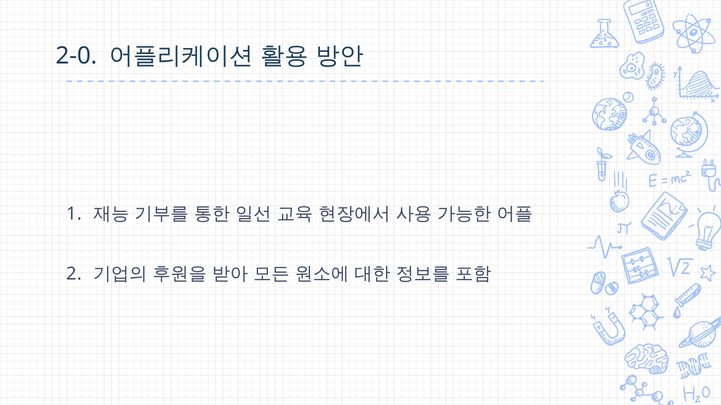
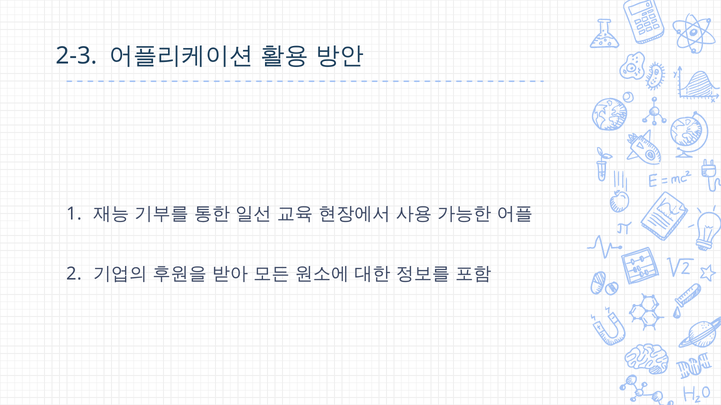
2-0: 2-0 -> 2-3 (76, 56)
